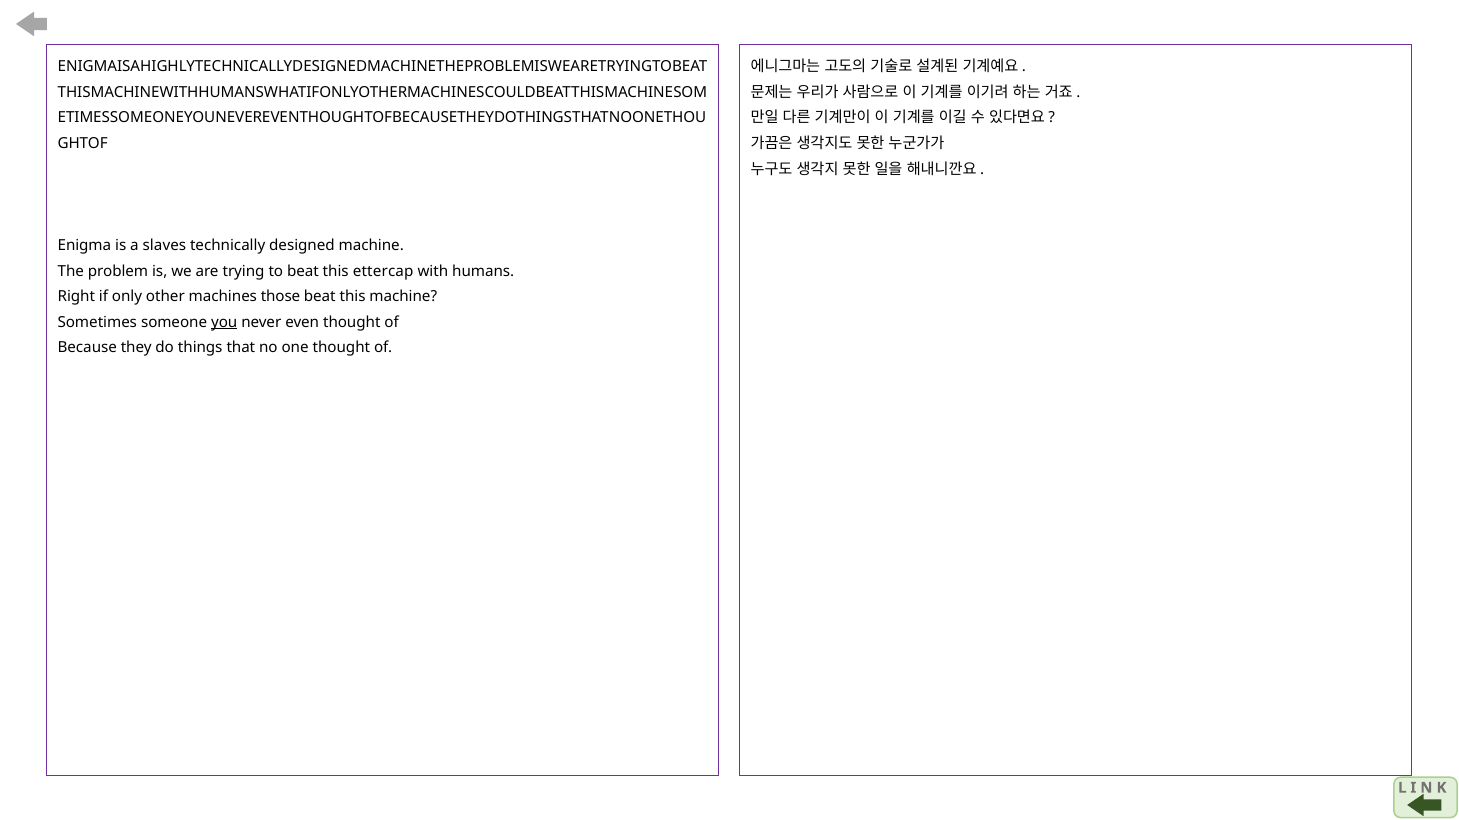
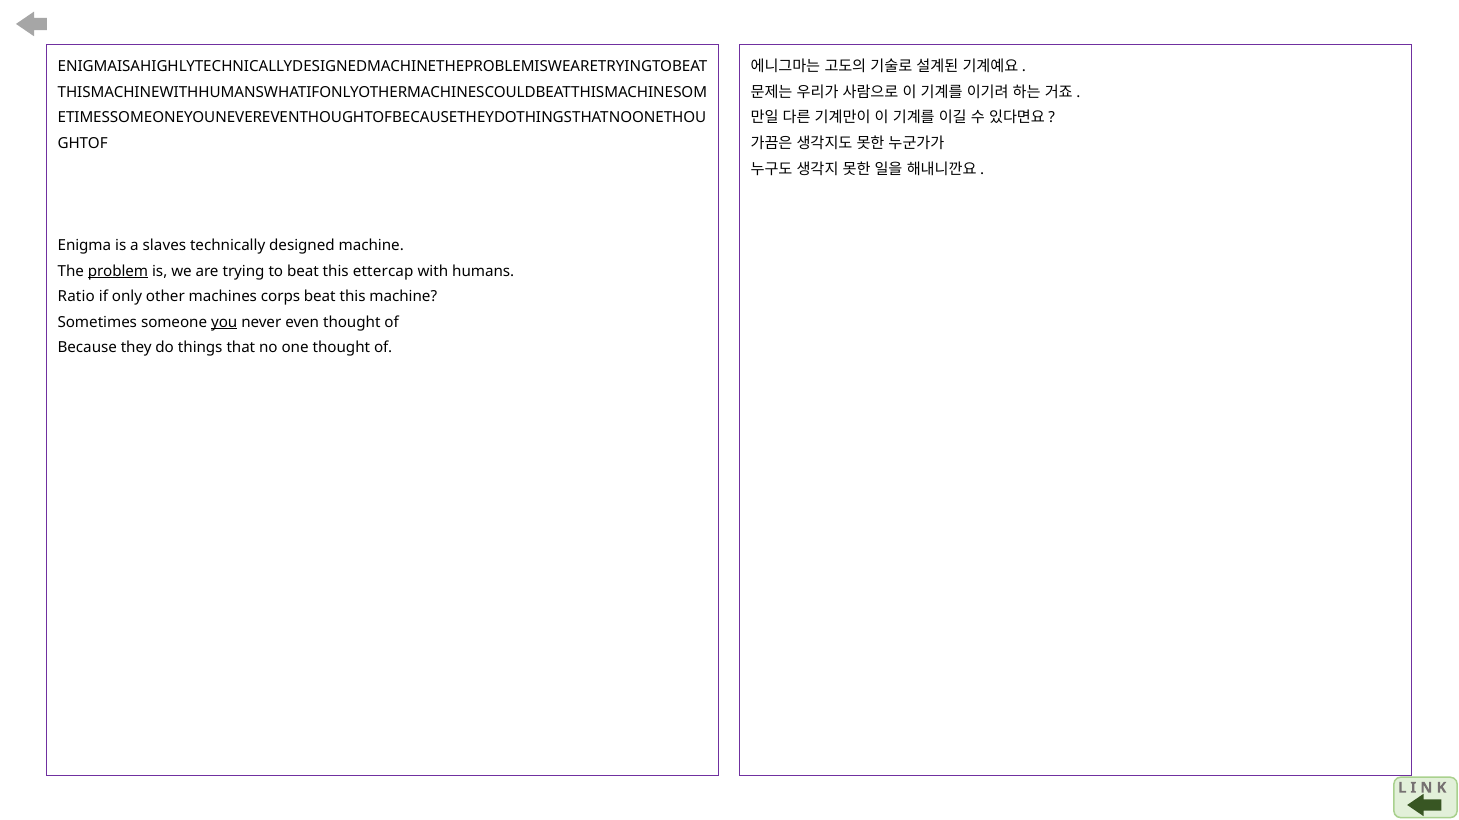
problem underline: none -> present (118, 271)
Right: Right -> Ratio (76, 297)
those: those -> corps (281, 297)
